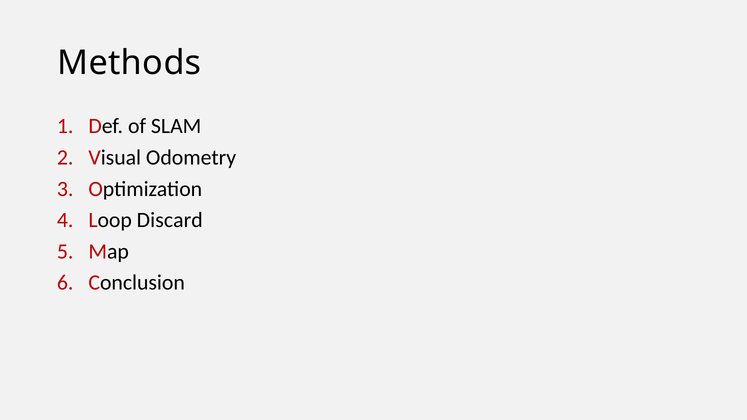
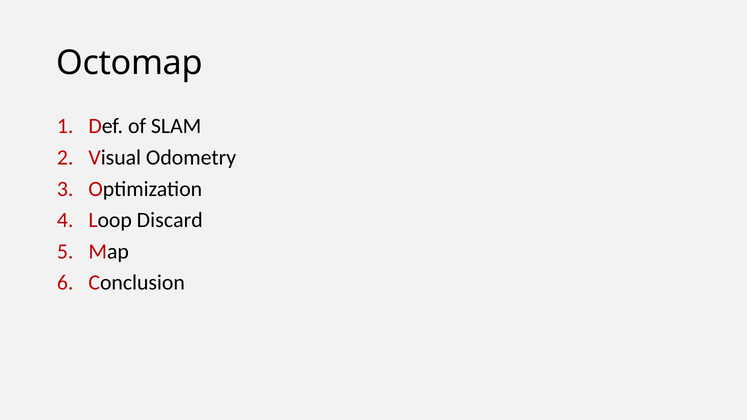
Methods: Methods -> Octomap (130, 63)
